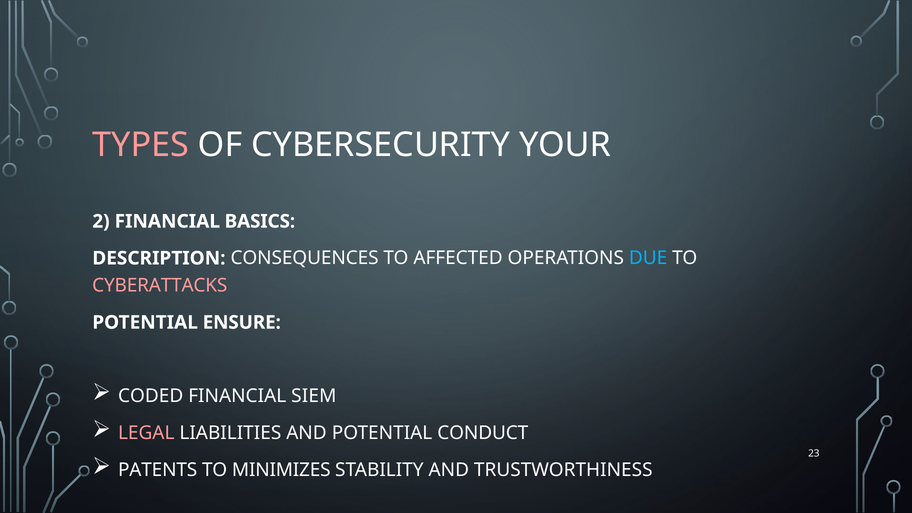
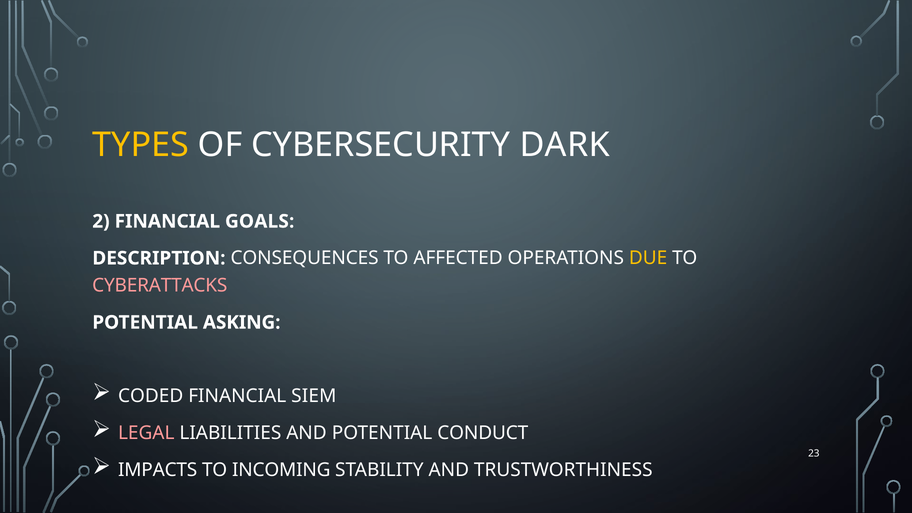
TYPES colour: pink -> yellow (141, 145)
YOUR: YOUR -> DARK (565, 145)
BASICS: BASICS -> GOALS (260, 221)
DUE colour: light blue -> yellow (648, 258)
ENSURE: ENSURE -> ASKING (242, 322)
PATENTS: PATENTS -> IMPACTS (158, 470)
MINIMIZES: MINIMIZES -> INCOMING (281, 470)
